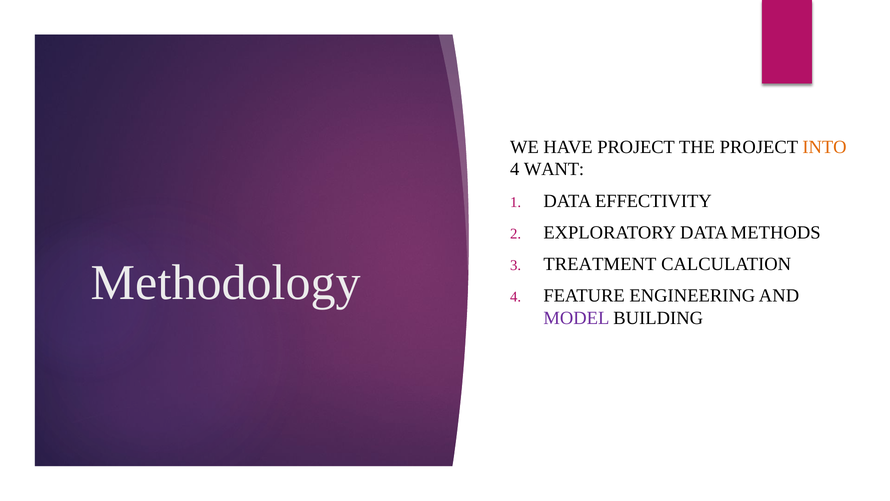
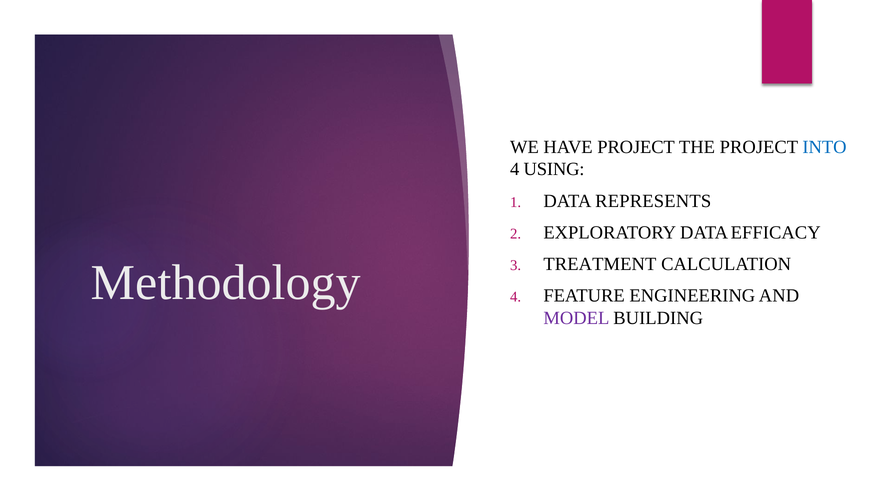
INTO colour: orange -> blue (825, 147)
WANT: WANT -> USING (554, 169)
EFFECTIVITY: EFFECTIVITY -> REPRESENTS (653, 201)
METHODS: METHODS -> EFFICACY (776, 232)
